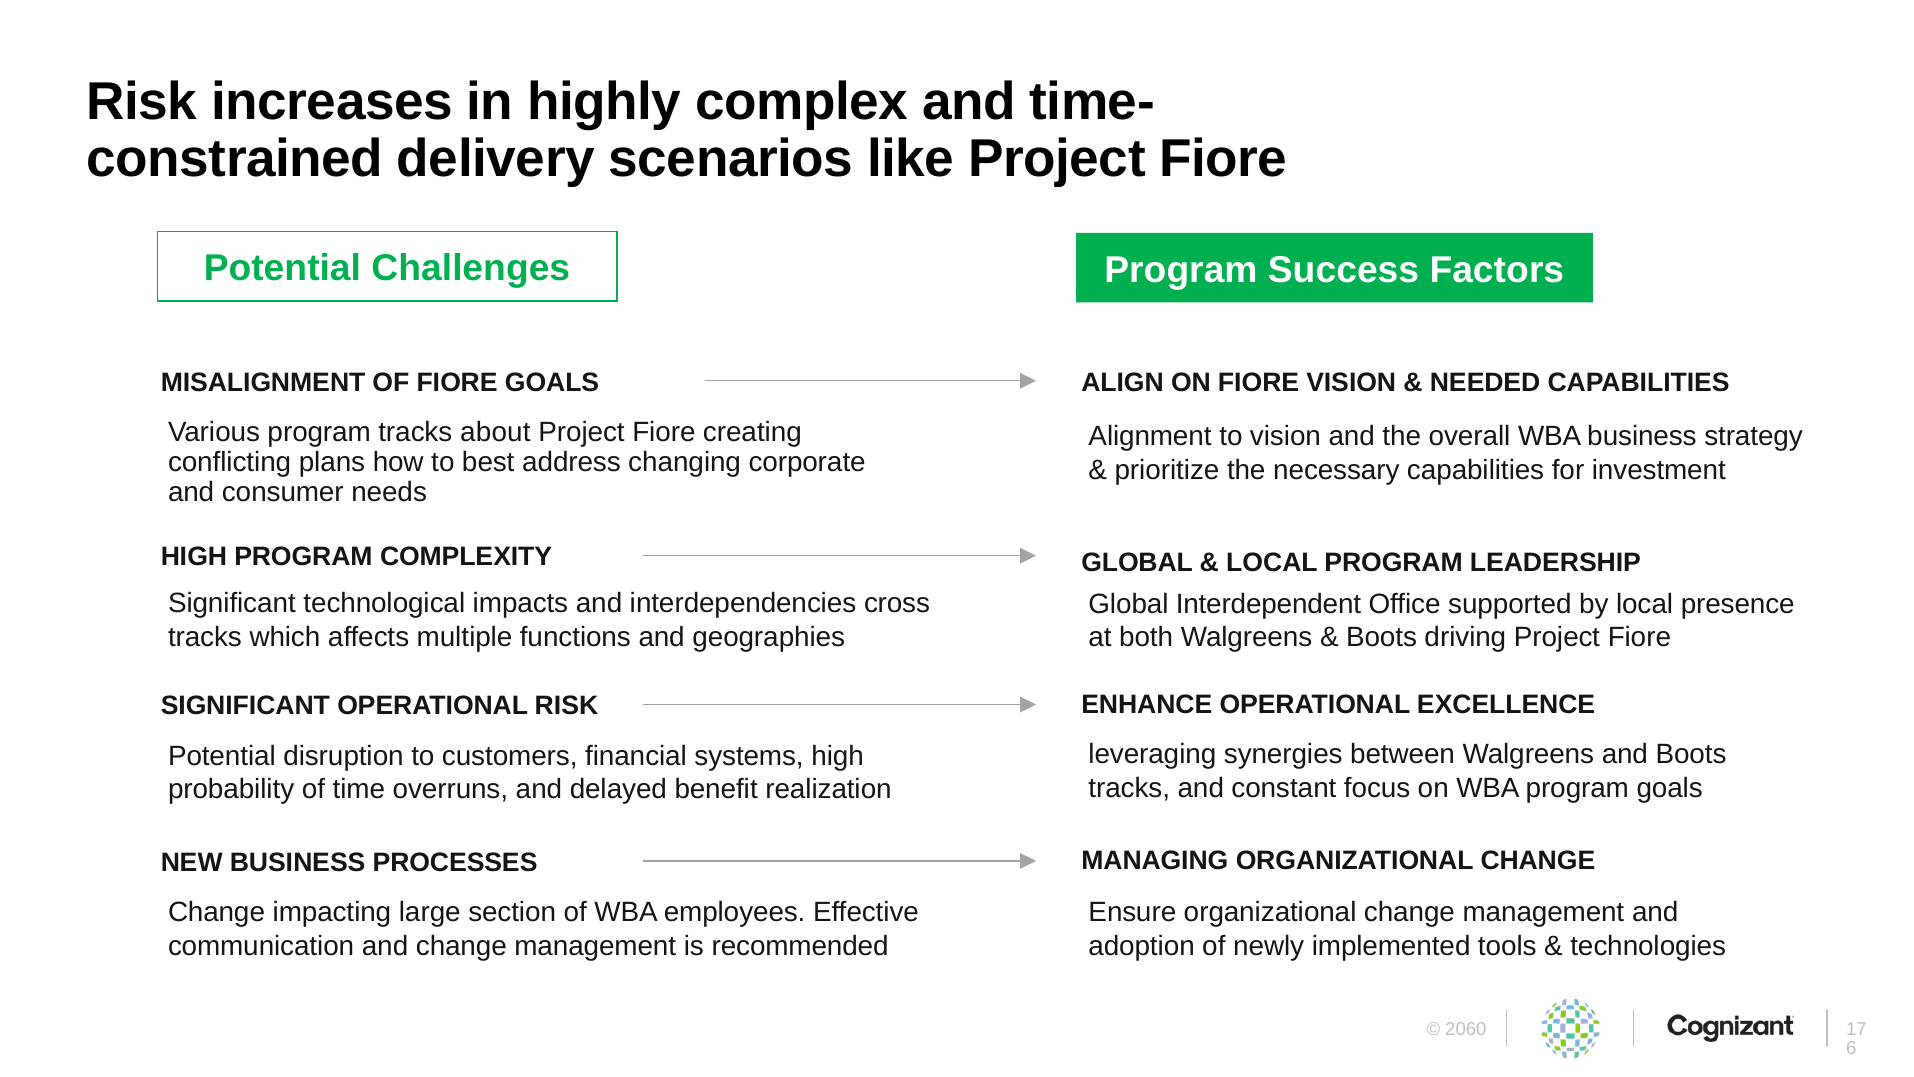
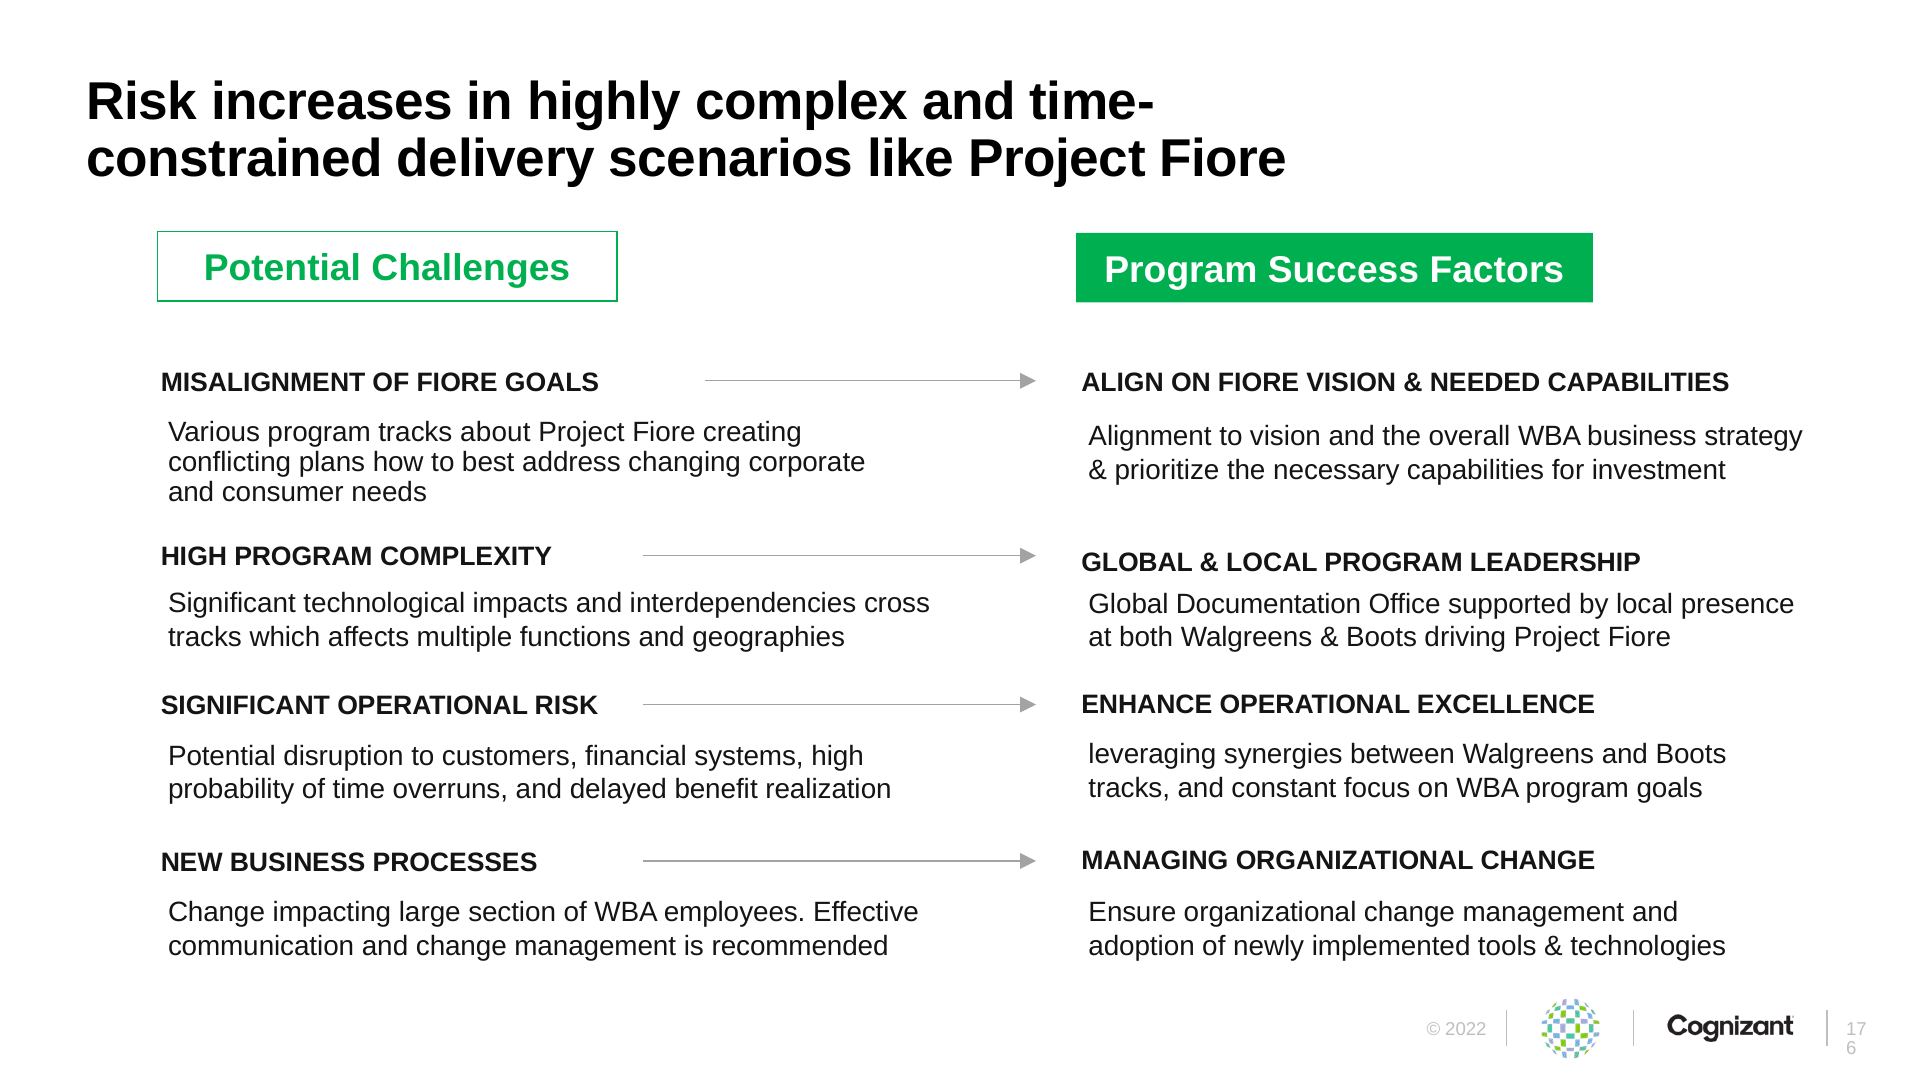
Interdependent: Interdependent -> Documentation (1268, 604)
2060: 2060 -> 2022 (1466, 1029)
